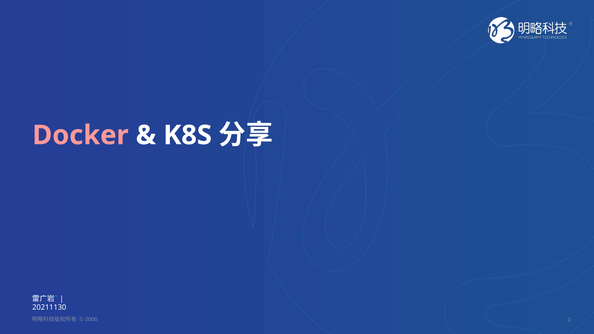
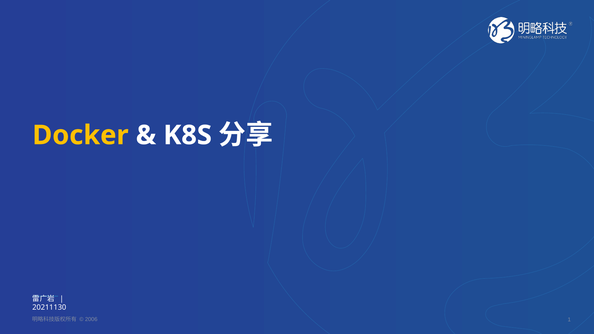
Docker colour: pink -> yellow (80, 135)
